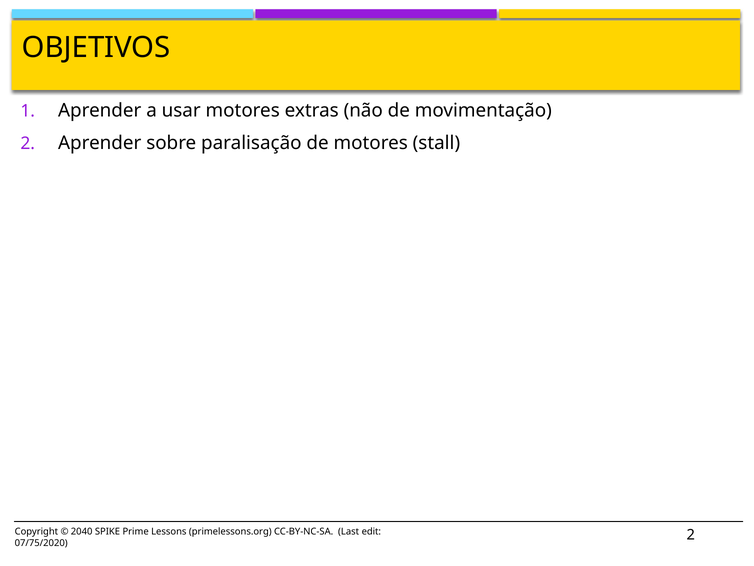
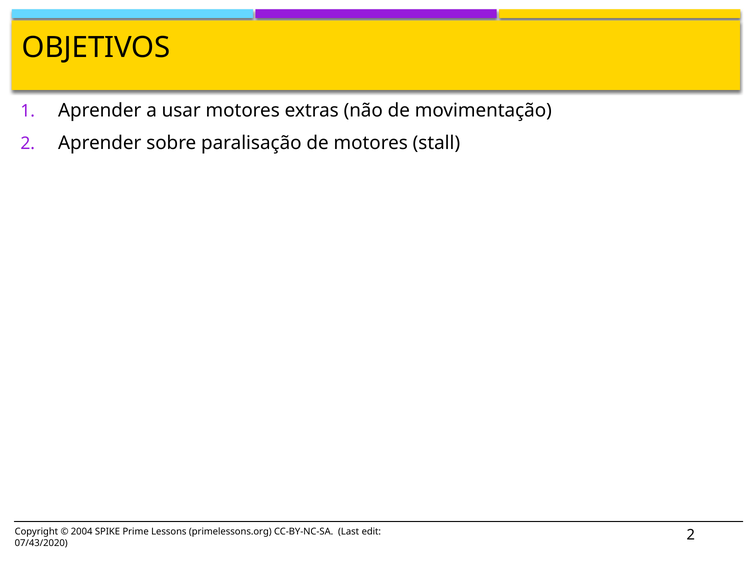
2040: 2040 -> 2004 (82, 531)
07/75/2020: 07/75/2020 -> 07/43/2020 (41, 543)
